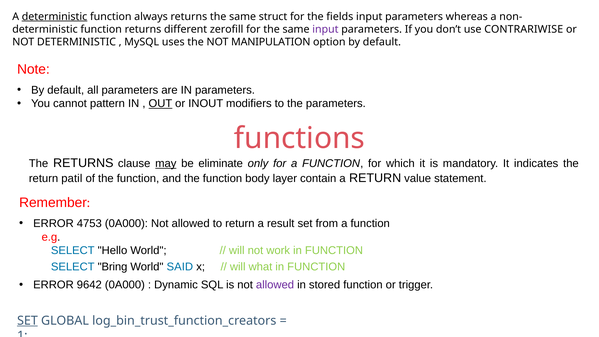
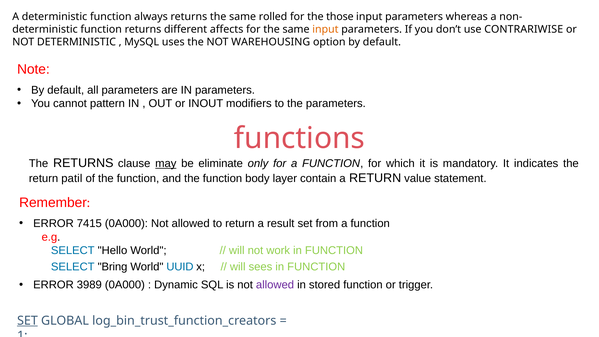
deterministic underline: present -> none (55, 17)
struct: struct -> rolled (273, 17)
fields: fields -> those (340, 17)
zerofill: zerofill -> affects (227, 29)
input colour: purple -> orange (325, 29)
MANIPULATION: MANIPULATION -> WAREHOUSING (271, 42)
OUT underline: present -> none (160, 104)
4753: 4753 -> 7415 (89, 223)
SAID: SAID -> UUID (180, 267)
what: what -> sees (260, 267)
9642: 9642 -> 3989 (89, 285)
